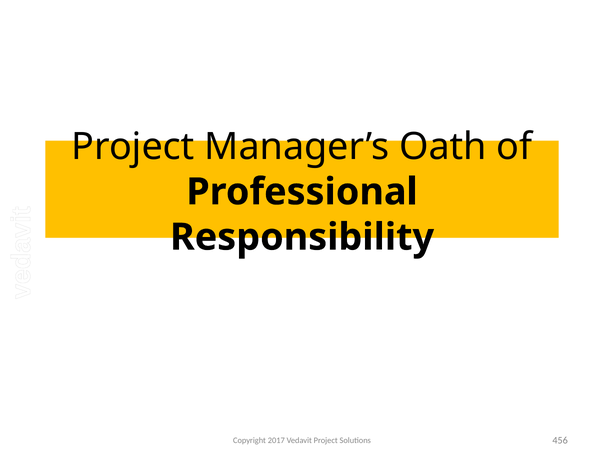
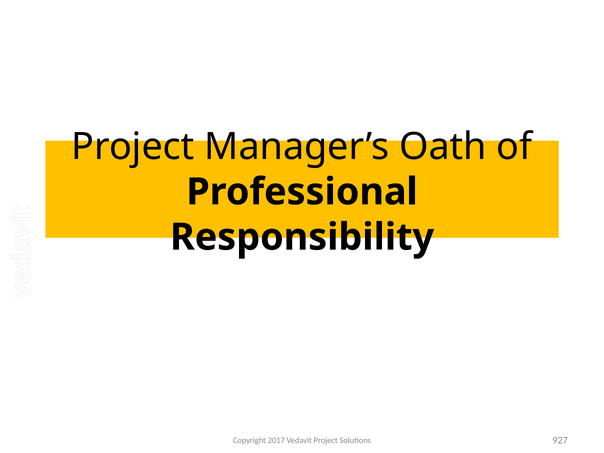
456: 456 -> 927 (560, 441)
